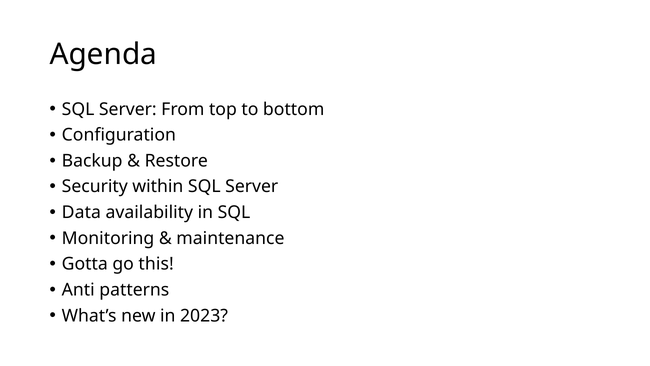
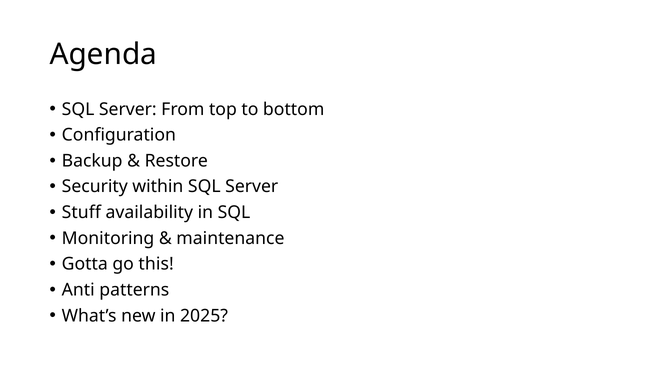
Data: Data -> Stuff (81, 212)
2023: 2023 -> 2025 (204, 315)
